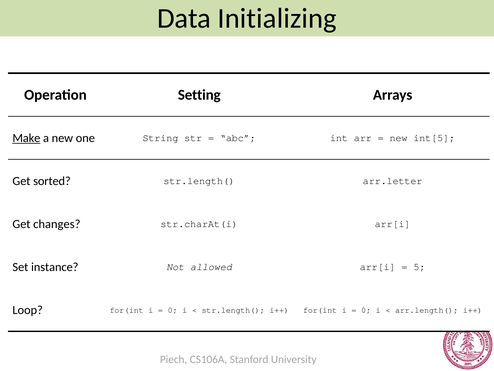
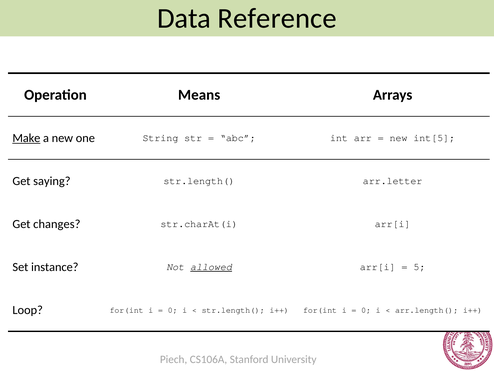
Initializing: Initializing -> Reference (277, 18)
Setting: Setting -> Means (199, 95)
sorted: sorted -> saying (52, 181)
allowed underline: none -> present (211, 267)
